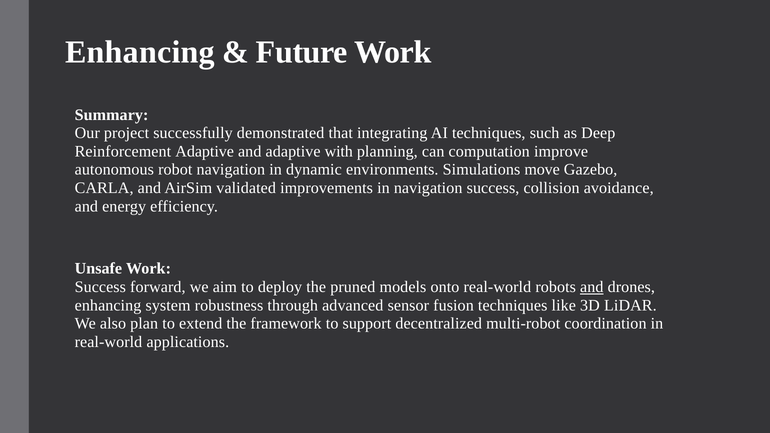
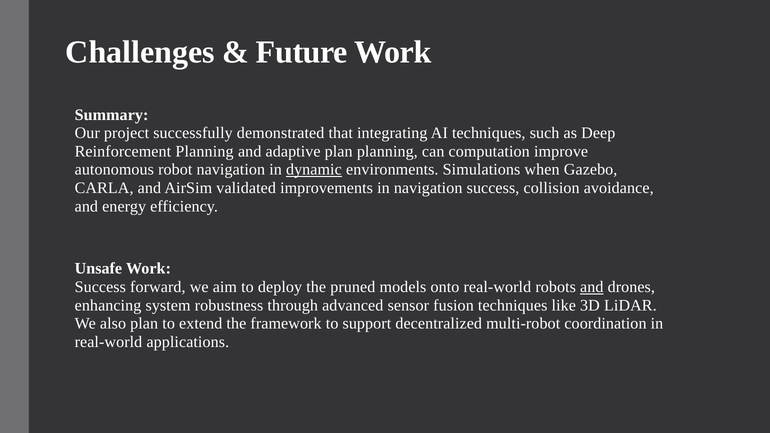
Enhancing: Enhancing -> Challenges (140, 52)
Reinforcement Adaptive: Adaptive -> Planning (205, 151)
adaptive with: with -> plan (339, 151)
dynamic underline: none -> present (314, 170)
move: move -> when (542, 170)
